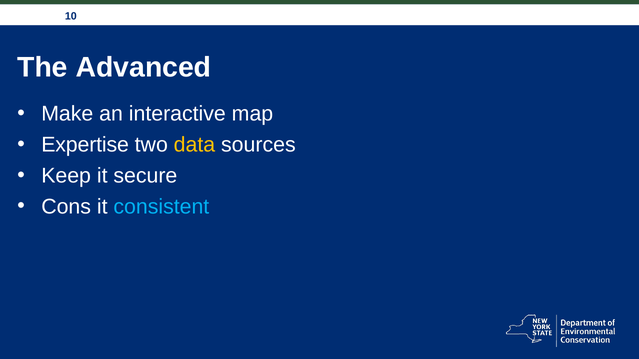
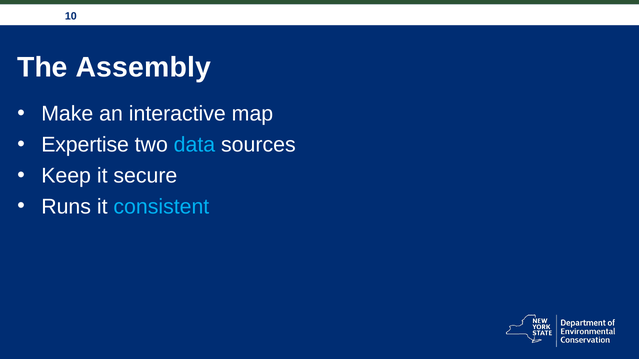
Advanced: Advanced -> Assembly (143, 68)
data colour: yellow -> light blue (194, 145)
Cons: Cons -> Runs (66, 207)
